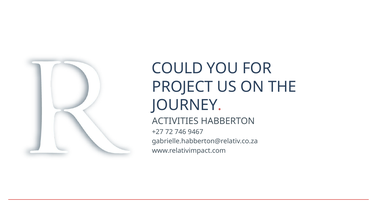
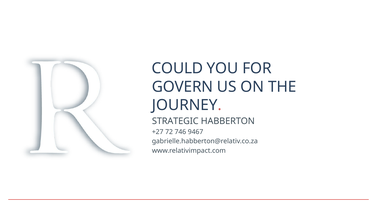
PROJECT: PROJECT -> GOVERN (182, 87)
ACTIVITIES: ACTIVITIES -> STRATEGIC (175, 121)
